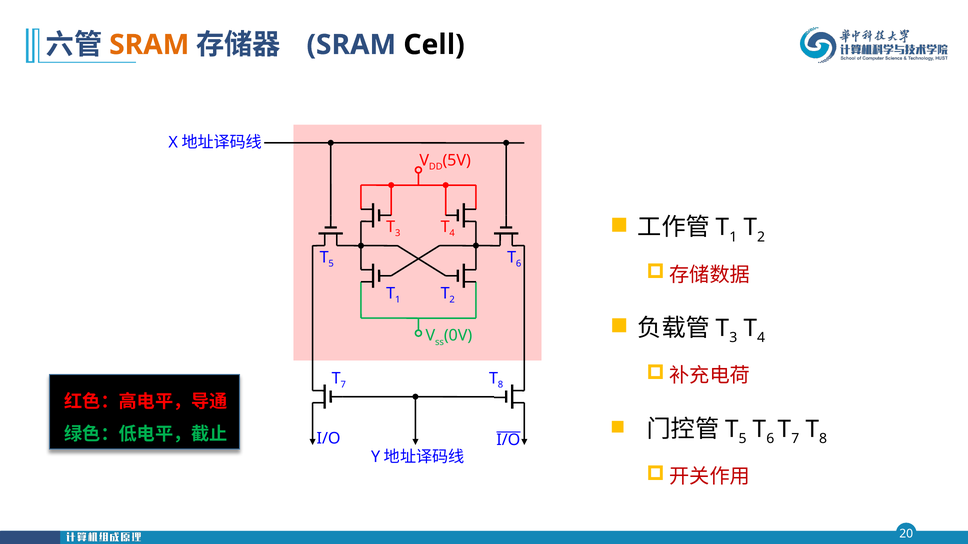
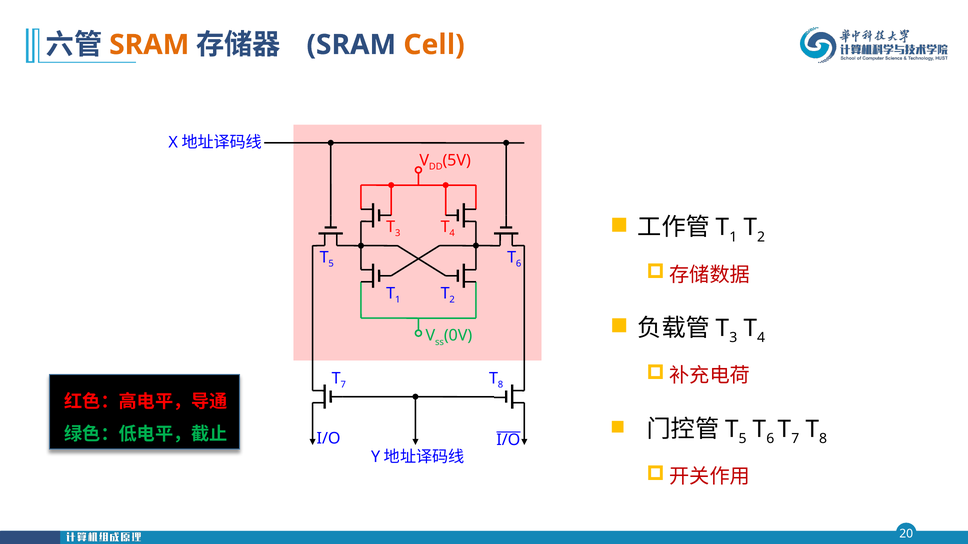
Cell colour: black -> orange (434, 45)
